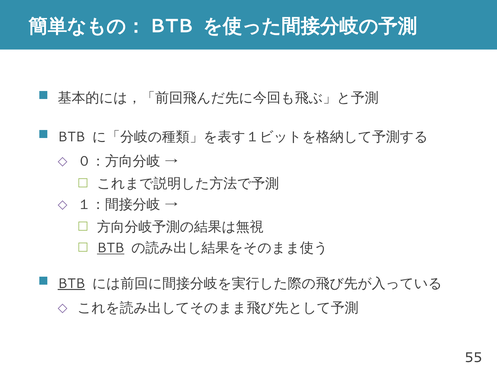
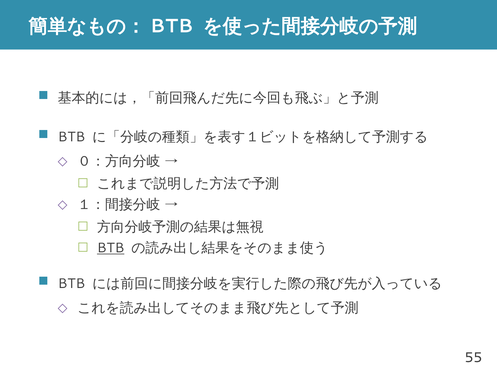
BTB underline: present -> none (71, 283)
